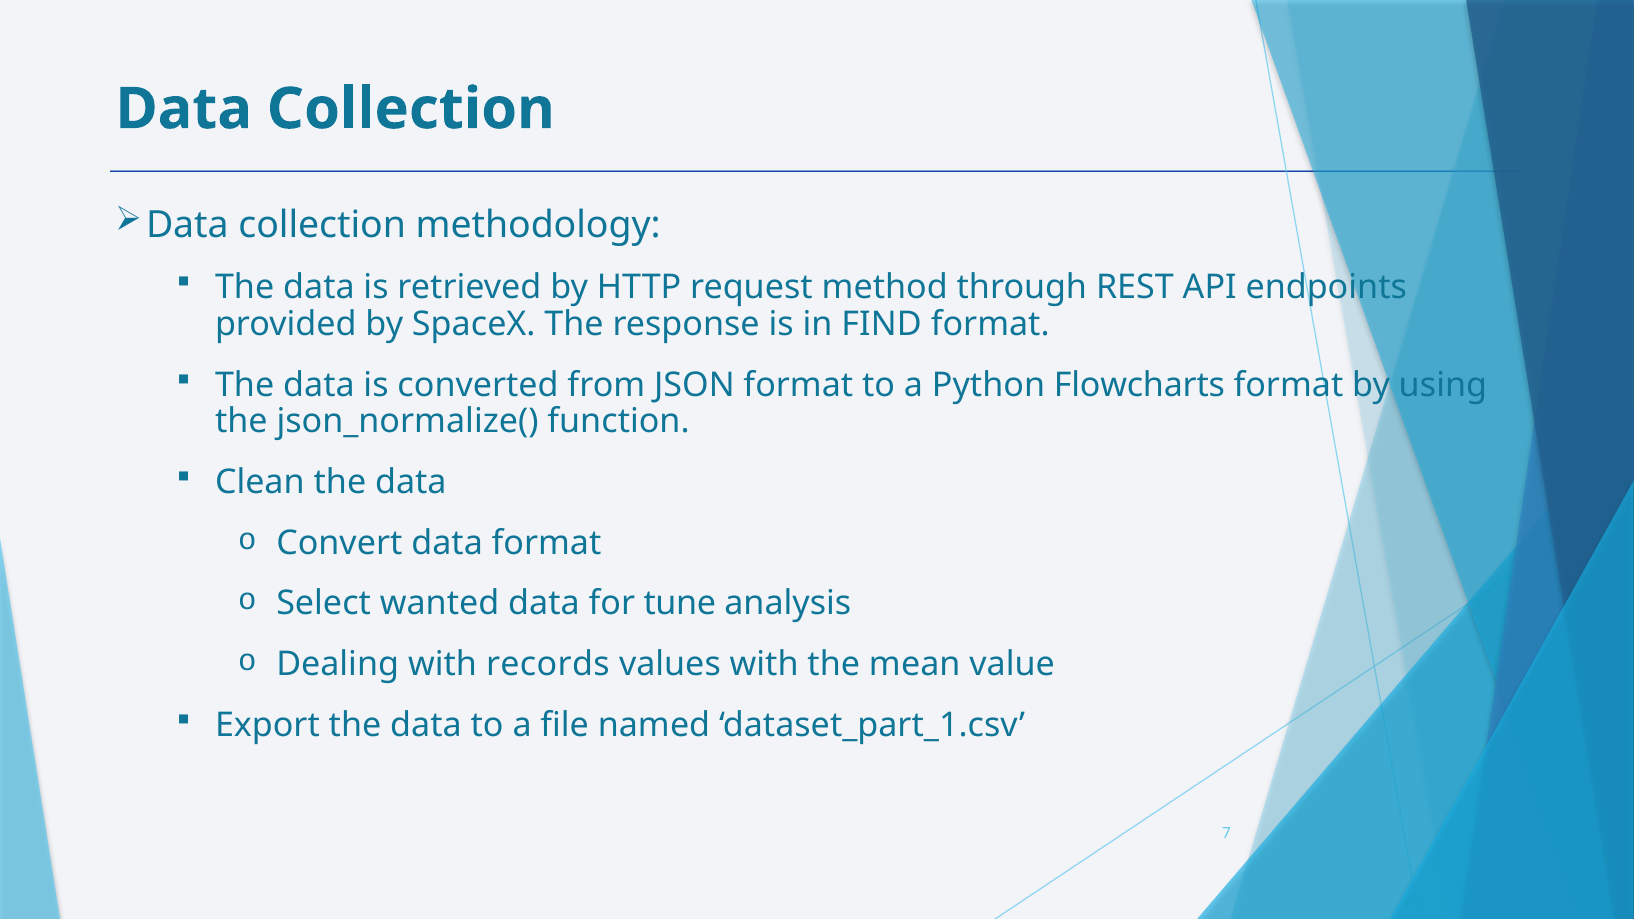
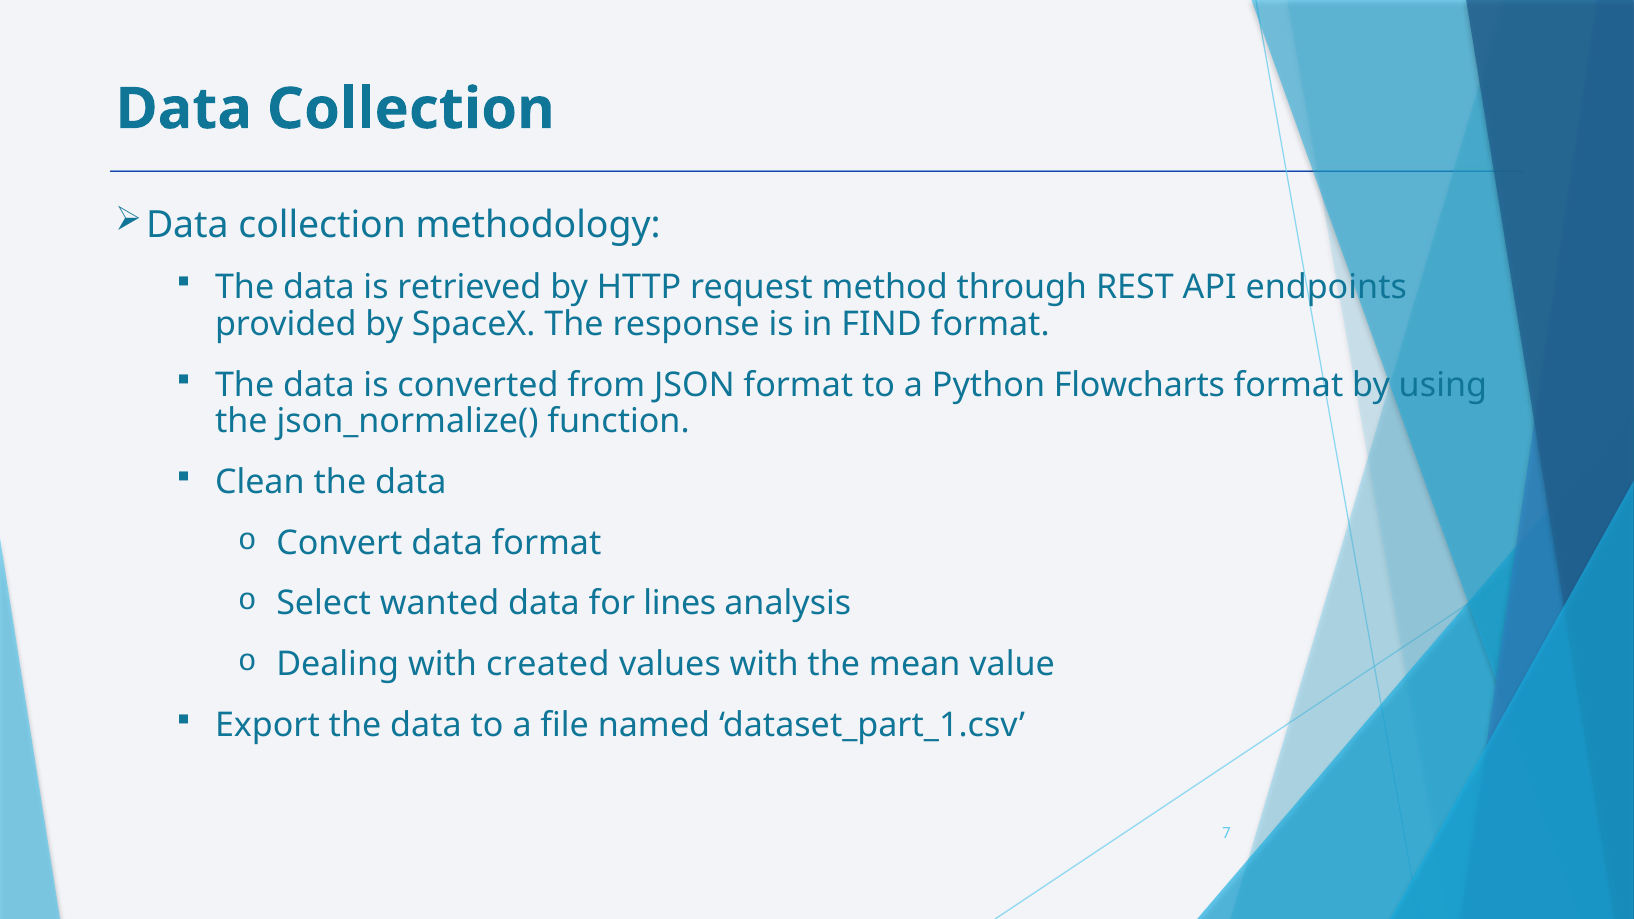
tune: tune -> lines (680, 604)
records: records -> created (548, 664)
